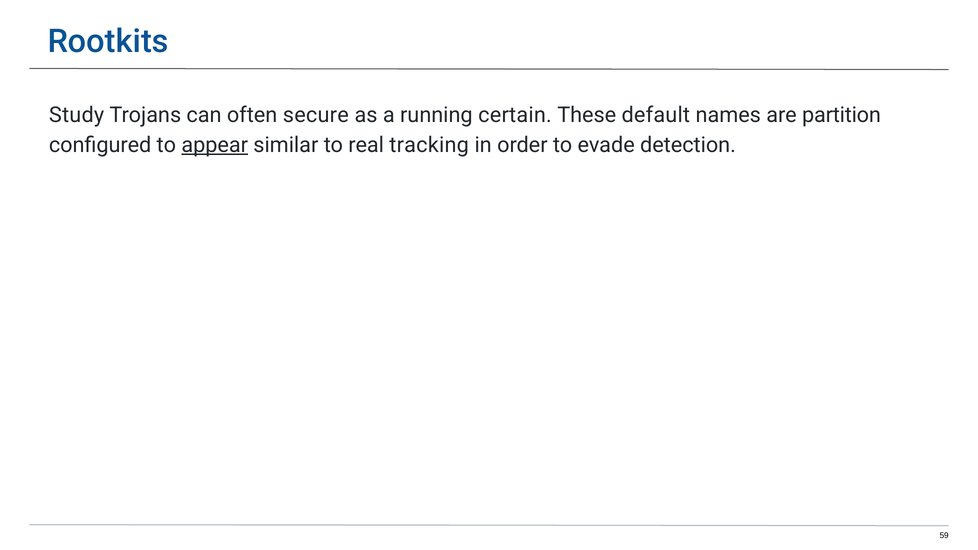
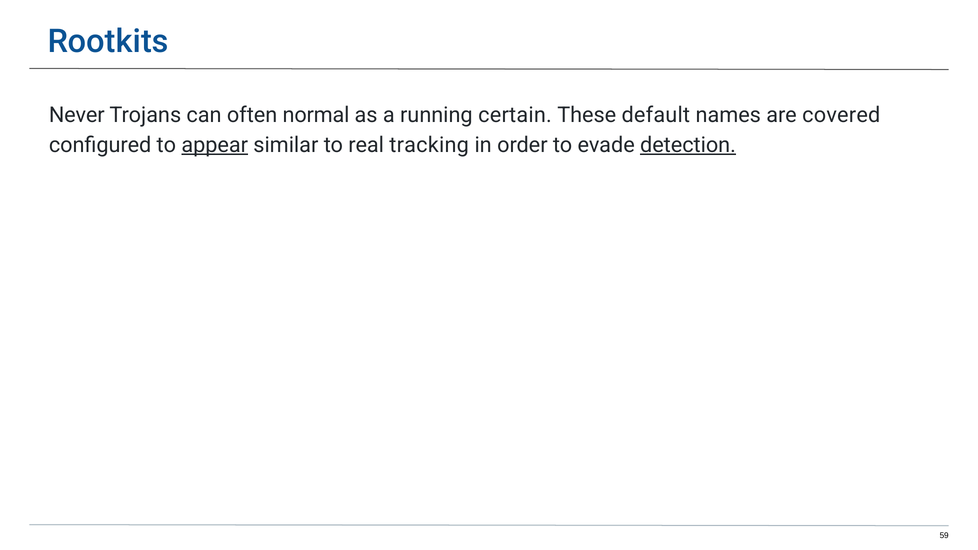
Study: Study -> Never (77, 115)
secure: secure -> normal (316, 115)
partition: partition -> covered (841, 115)
detection underline: none -> present (688, 145)
